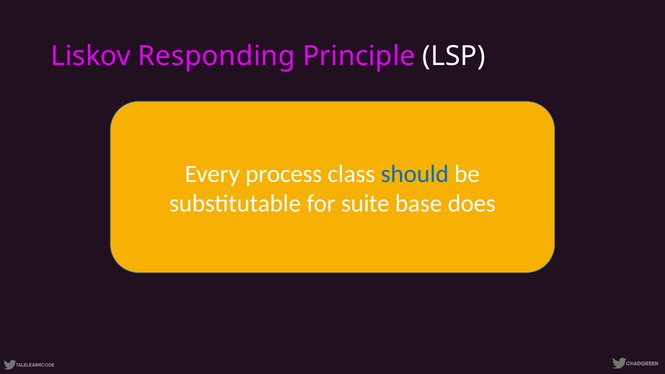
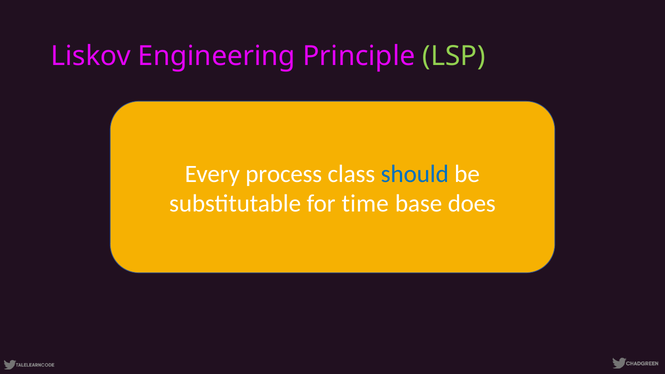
Responding: Responding -> Engineering (217, 56)
LSP colour: white -> light green (454, 56)
suite: suite -> time (365, 204)
